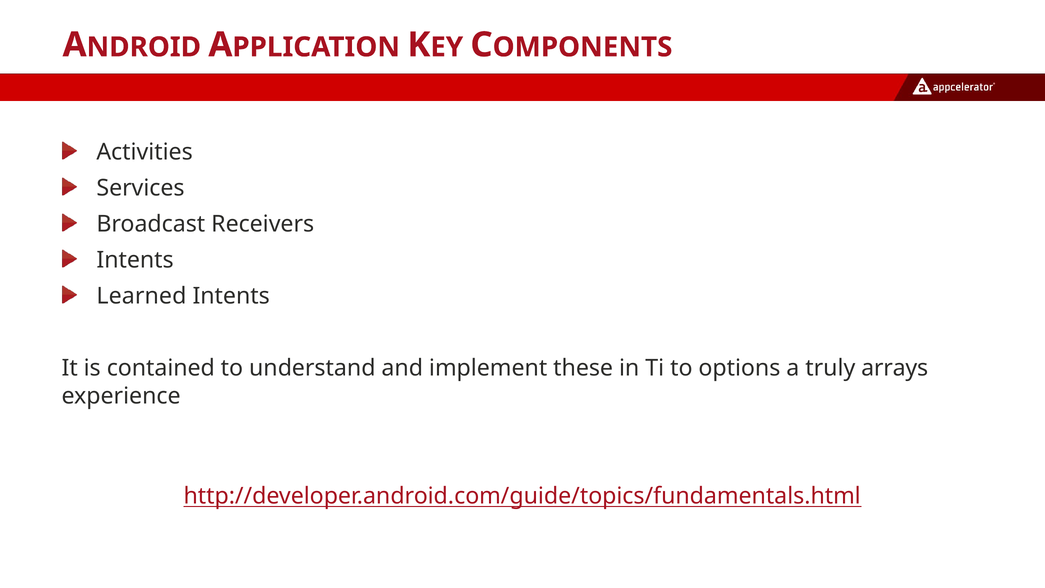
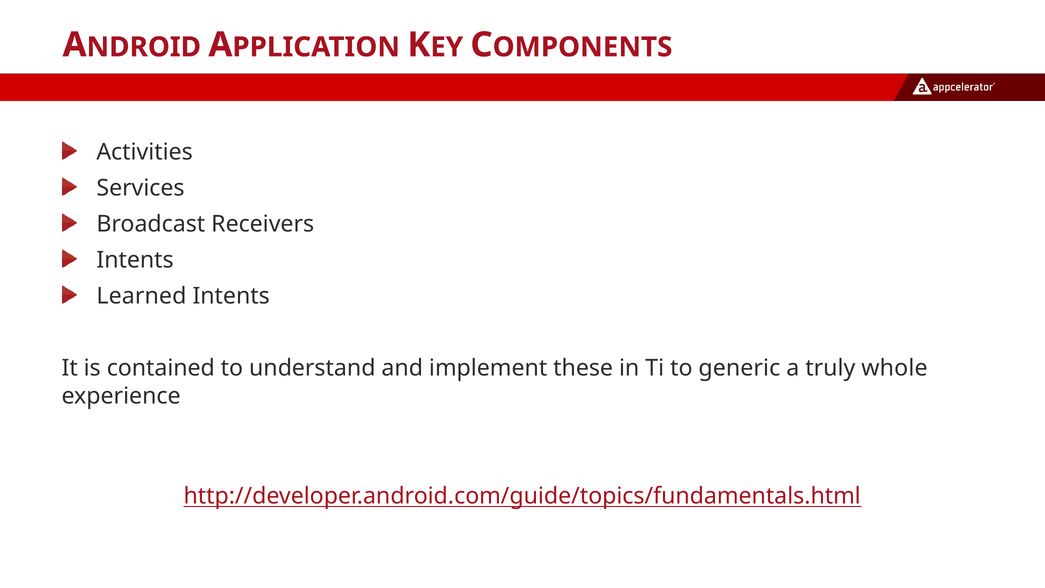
options: options -> generic (739, 368)
arrays: arrays -> whole (894, 368)
